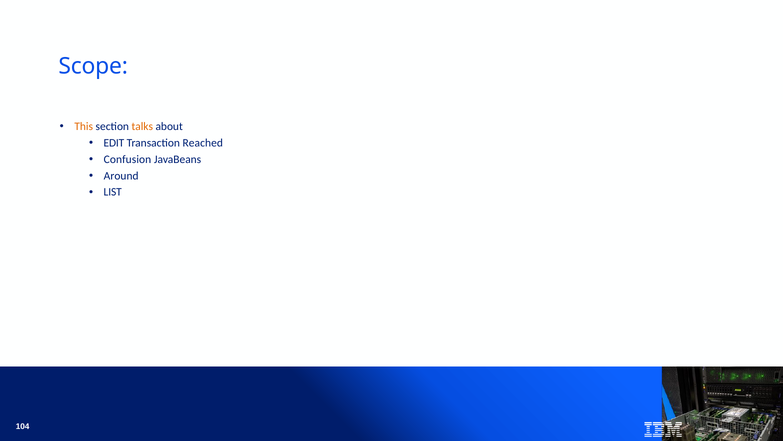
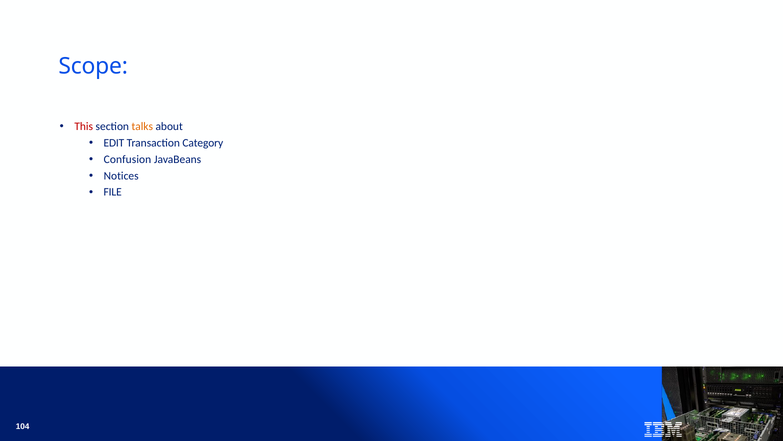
This colour: orange -> red (84, 126)
Reached: Reached -> Category (203, 143)
Around: Around -> Notices (121, 176)
LIST: LIST -> FILE (113, 192)
